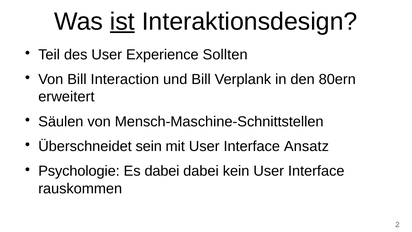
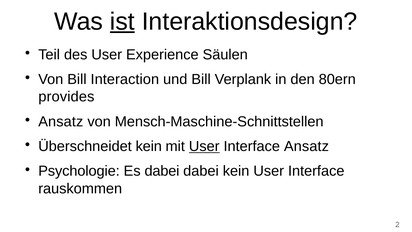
Sollten: Sollten -> Säulen (225, 55)
erweitert: erweitert -> provides (66, 97)
Säulen: Säulen -> Ansatz (61, 121)
Überschneidet sein: sein -> kein (149, 146)
User underline: none -> present (204, 146)
